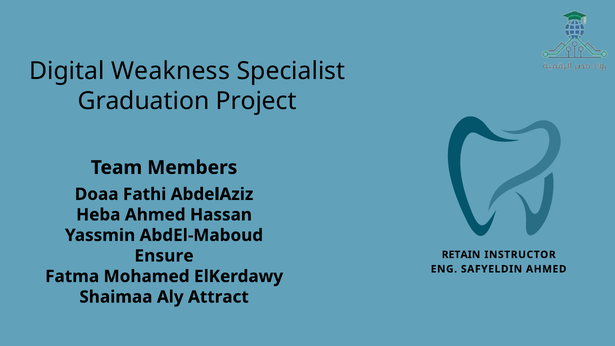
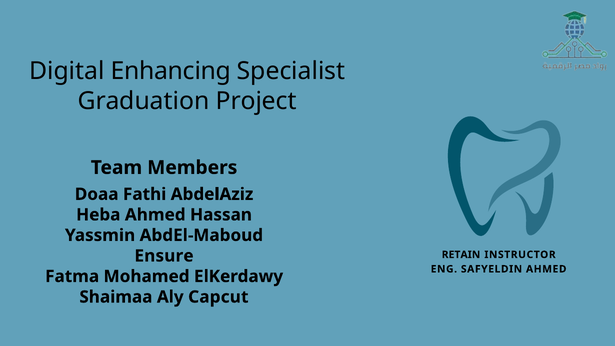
Weakness: Weakness -> Enhancing (171, 71)
Attract: Attract -> Capcut (218, 297)
